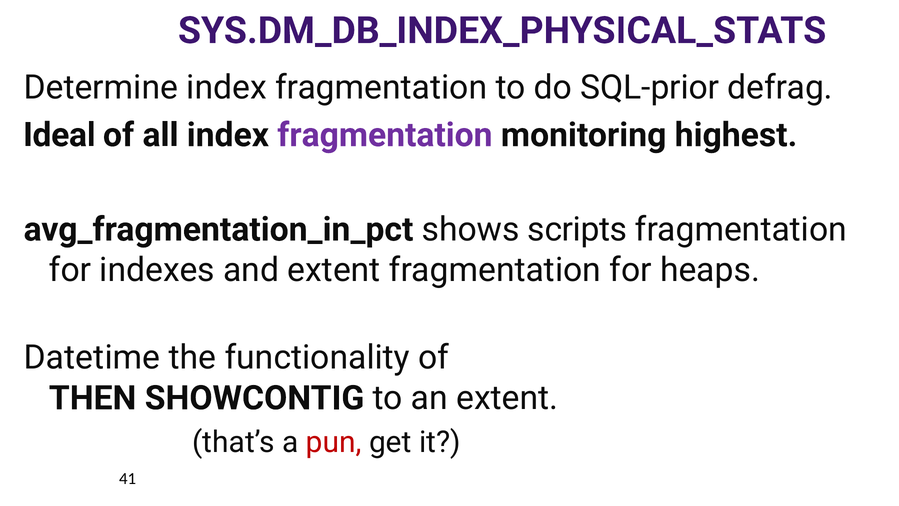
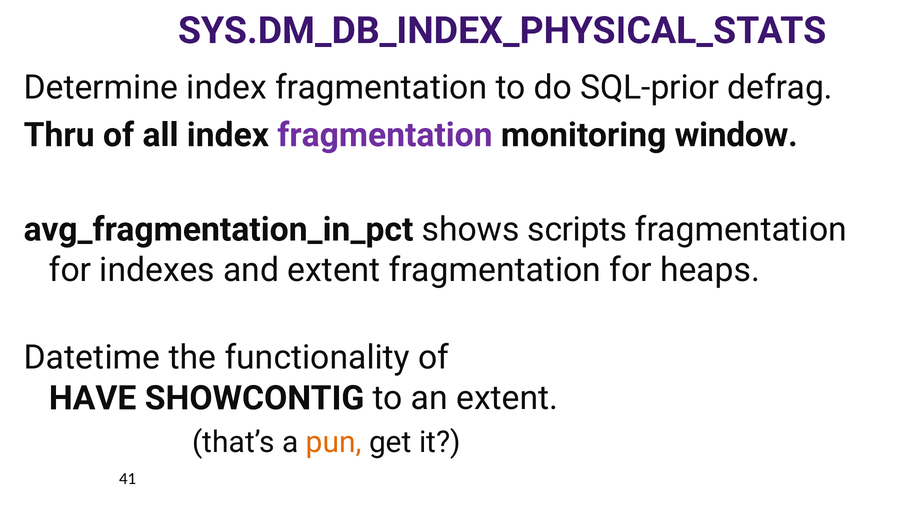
Ideal: Ideal -> Thru (59, 135)
highest: highest -> window (736, 135)
THEN: THEN -> HAVE (93, 398)
pun colour: red -> orange (334, 442)
